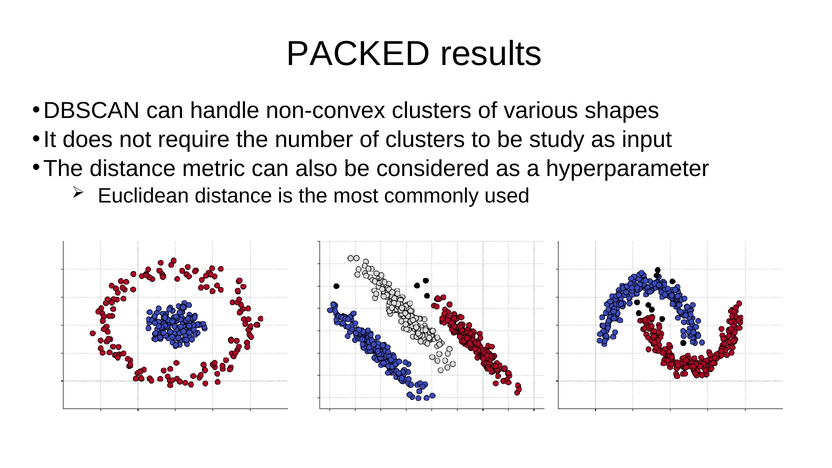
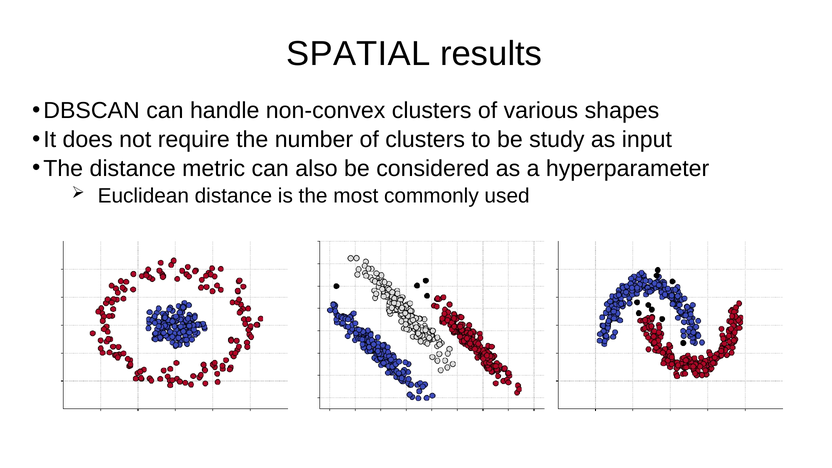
PACKED: PACKED -> SPATIAL (358, 54)
